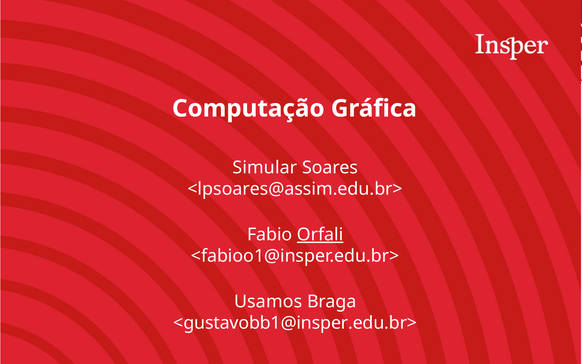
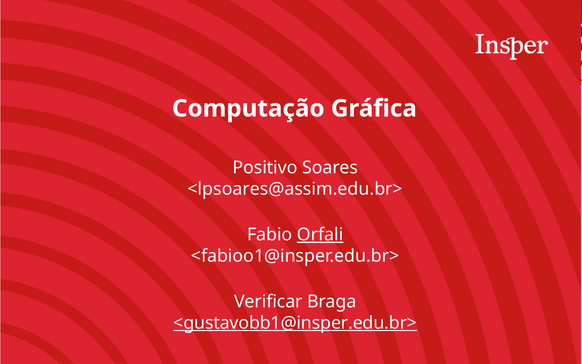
Simular: Simular -> Positivo (265, 168)
Usamos: Usamos -> Verificar (268, 301)
<gustavobb1@insper.edu.br> underline: none -> present (295, 323)
